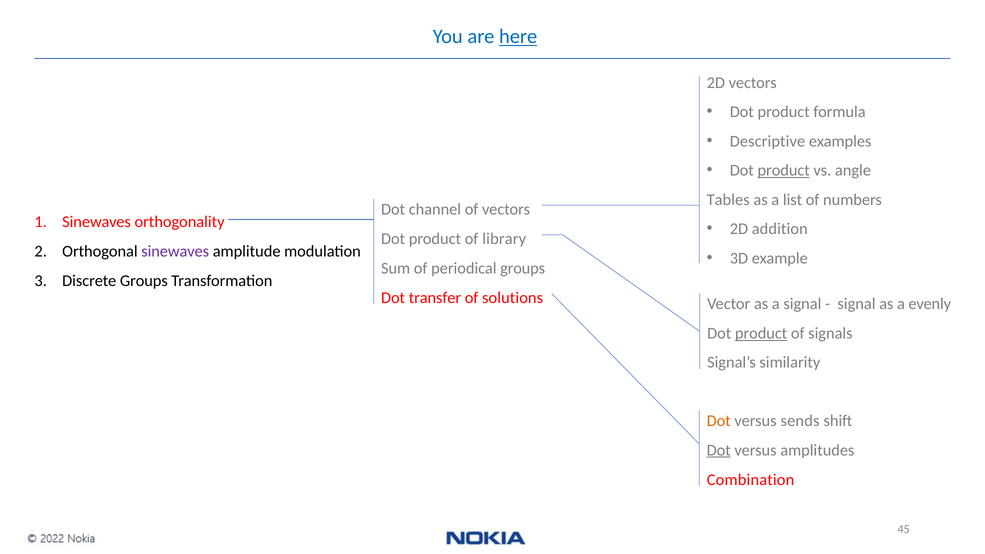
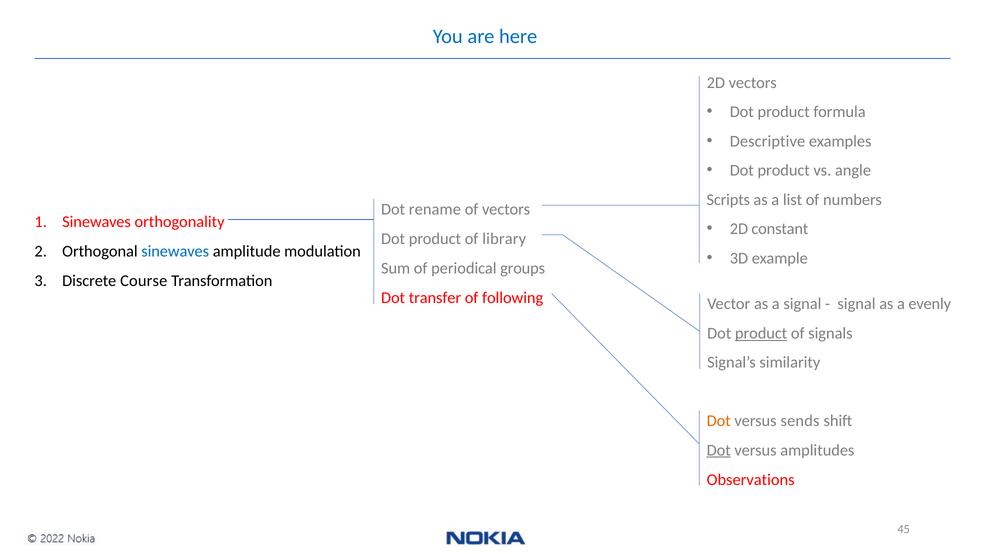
here underline: present -> none (518, 37)
product underline: present -> none (784, 170)
Tables: Tables -> Scripts (728, 200)
channel: channel -> rename (435, 209)
addition: addition -> constant (780, 229)
sinewaves colour: purple -> blue (175, 252)
Discrete Groups: Groups -> Course (144, 281)
solutions: solutions -> following (513, 298)
Combination: Combination -> Observations (751, 480)
